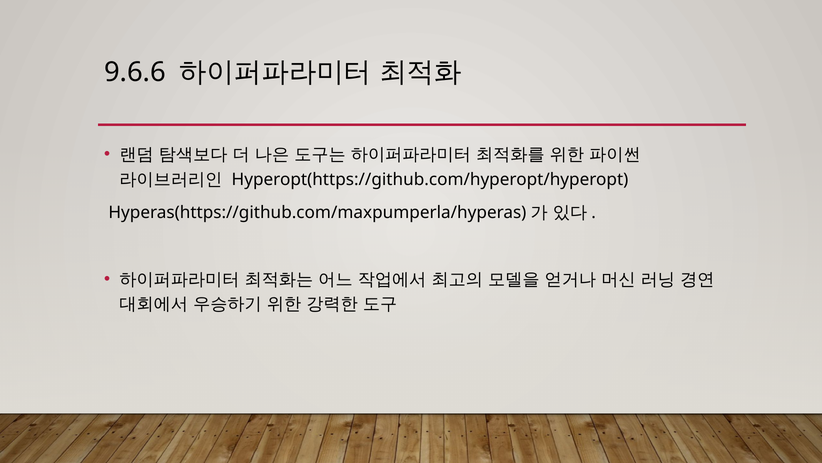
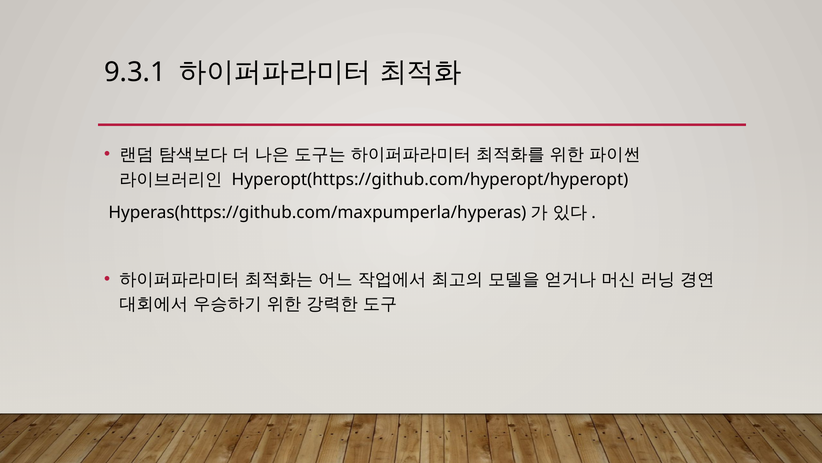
9.6.6: 9.6.6 -> 9.3.1 (135, 72)
